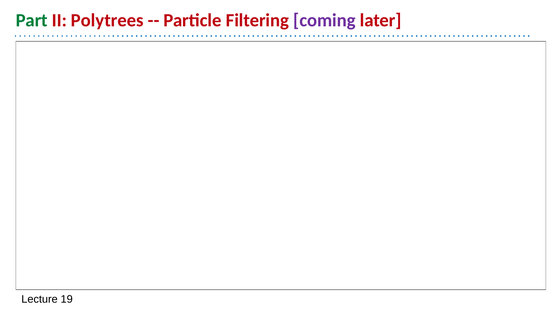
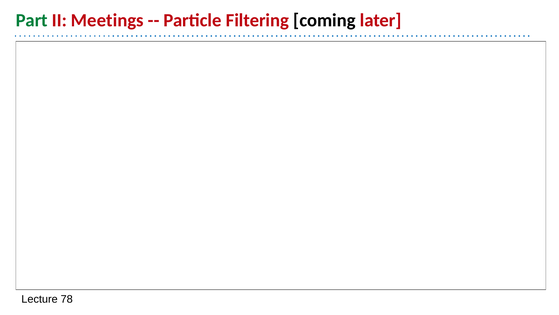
Polytrees: Polytrees -> Meetings (107, 20)
coming colour: purple -> black (324, 20)
19: 19 -> 78 (67, 299)
